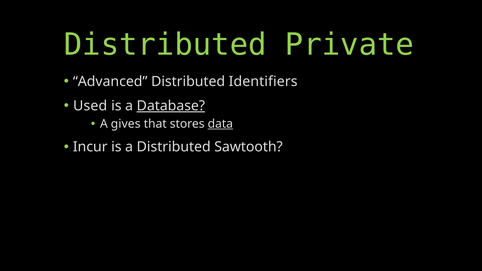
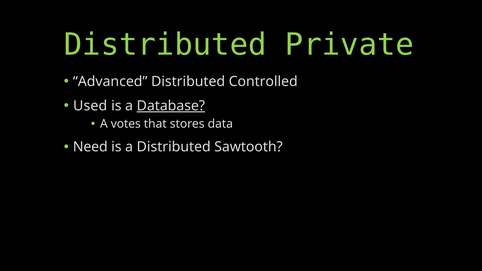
Identifiers: Identifiers -> Controlled (263, 82)
gives: gives -> votes (126, 124)
data underline: present -> none (220, 124)
Incur: Incur -> Need (90, 147)
